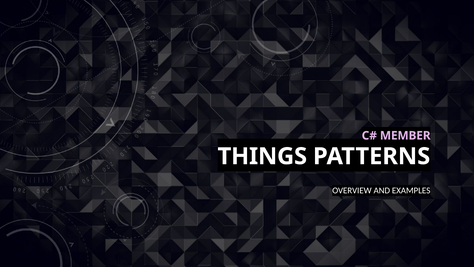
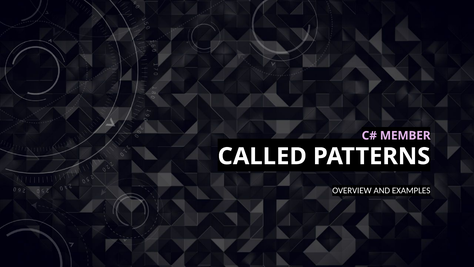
THINGS: THINGS -> CALLED (262, 156)
